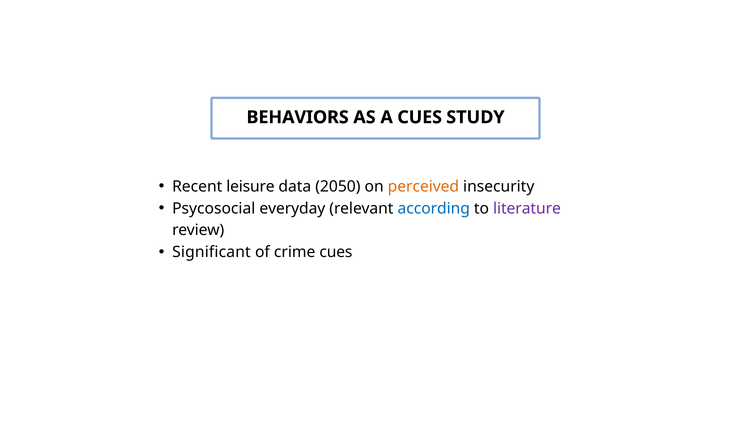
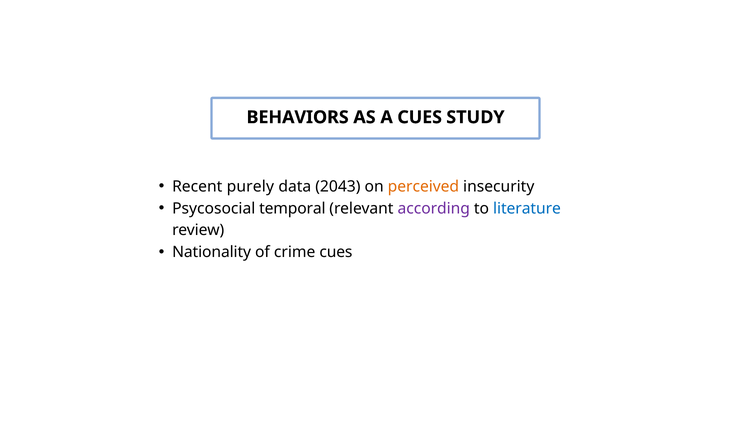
leisure: leisure -> purely (250, 187)
2050: 2050 -> 2043 (338, 187)
everyday: everyday -> temporal (292, 209)
according colour: blue -> purple (434, 209)
literature colour: purple -> blue (527, 209)
Significant: Significant -> Nationality (212, 252)
